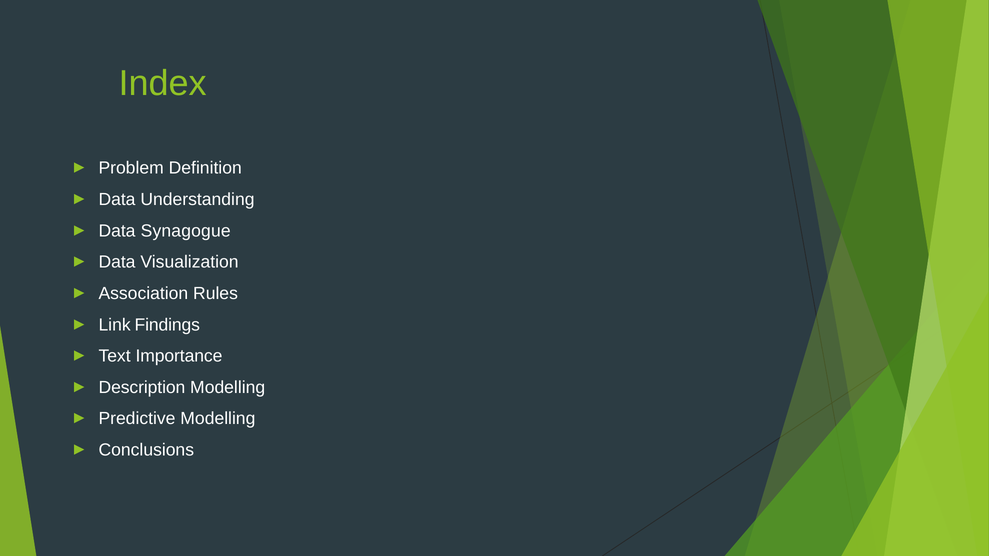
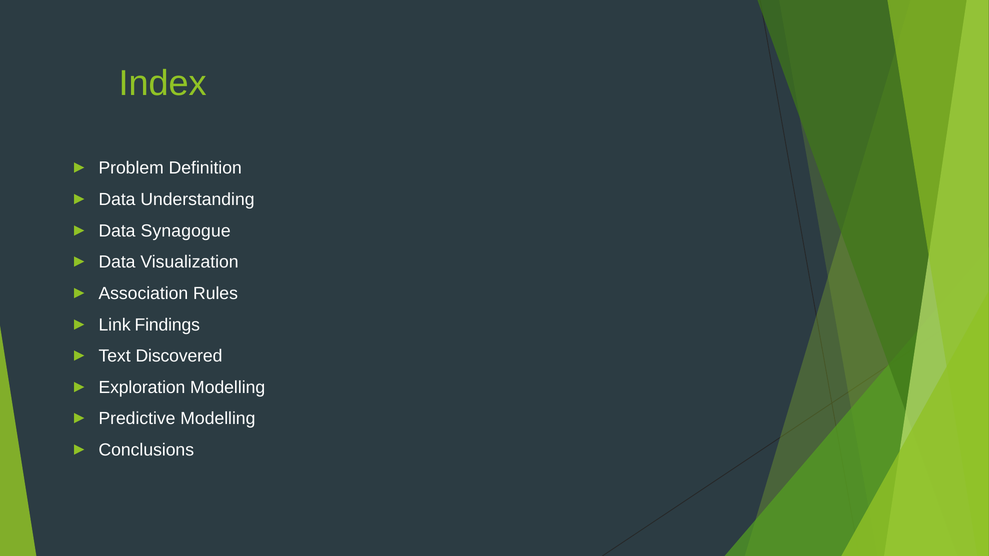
Importance: Importance -> Discovered (179, 356)
Description: Description -> Exploration (142, 388)
